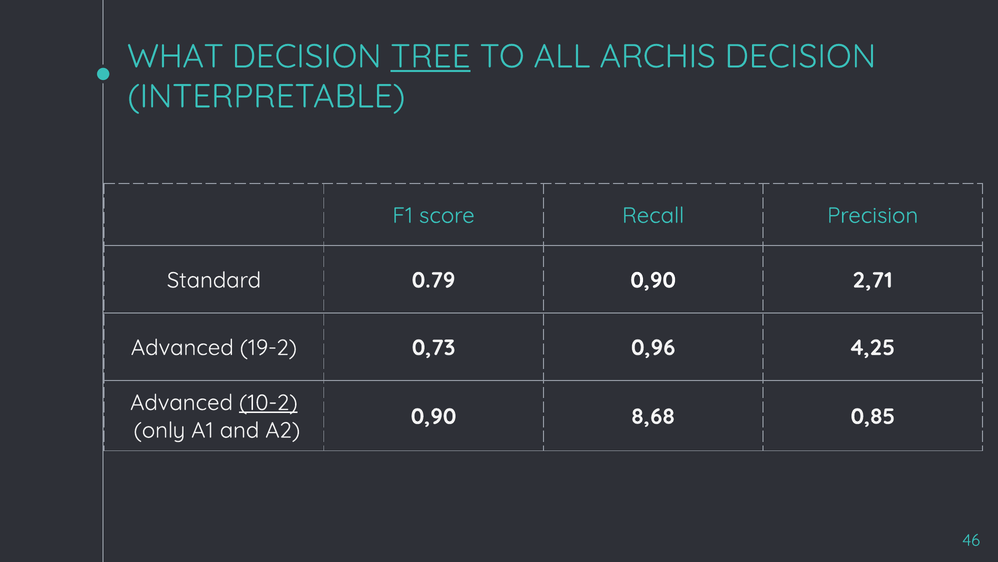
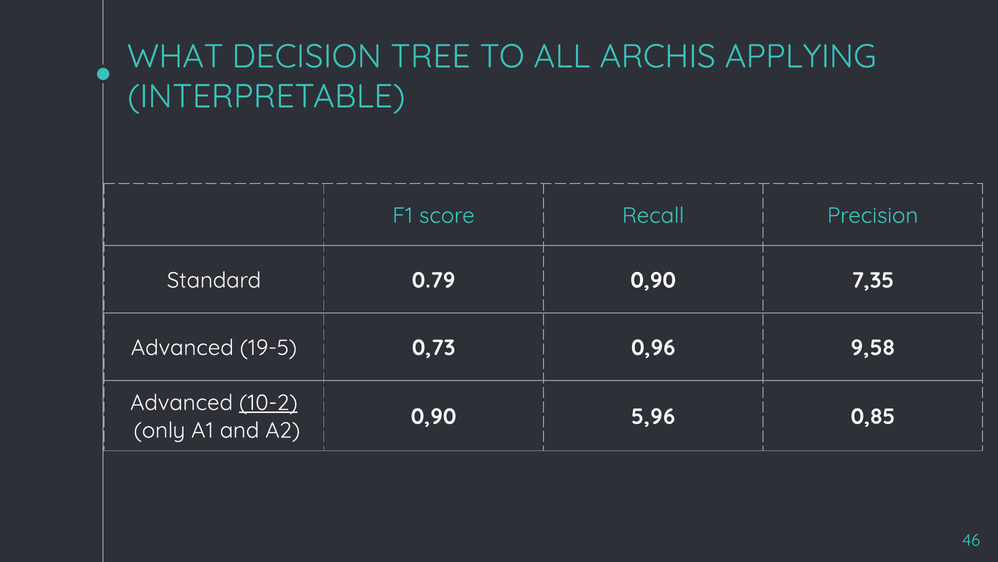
TREE underline: present -> none (431, 56)
ARCHIS DECISION: DECISION -> APPLYING (801, 56)
2,71: 2,71 -> 7,35 (873, 280)
19-2: 19-2 -> 19-5 (268, 347)
4,25: 4,25 -> 9,58 (873, 347)
8,68: 8,68 -> 5,96 (653, 416)
